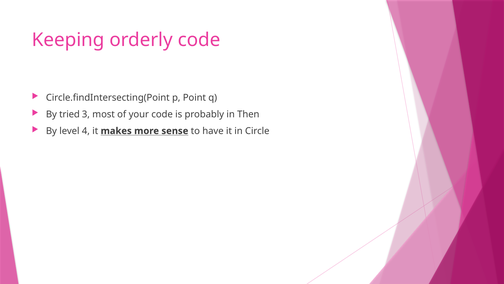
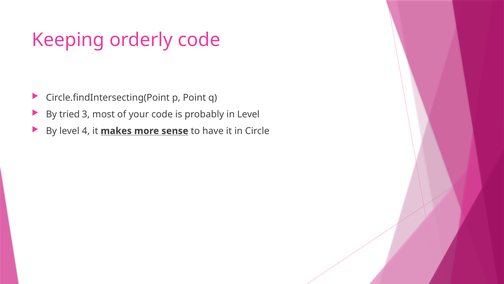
in Then: Then -> Level (248, 114)
